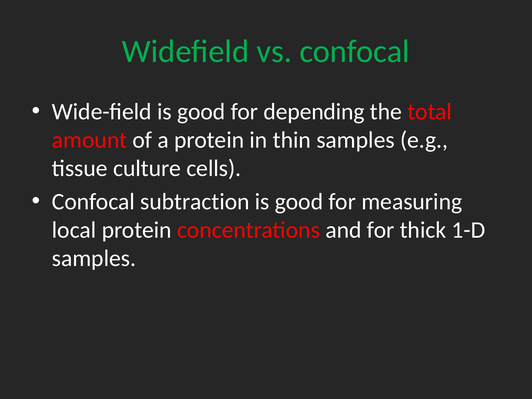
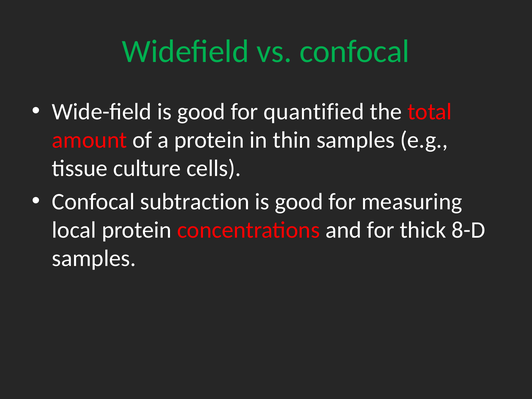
depending: depending -> quantified (314, 112)
1-D: 1-D -> 8-D (468, 230)
